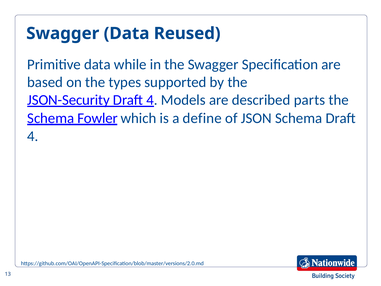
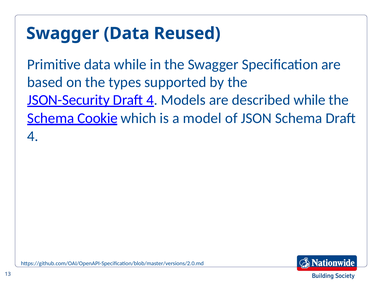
described parts: parts -> while (310, 100)
Fowler: Fowler -> Cookie (98, 118)
define: define -> model (202, 118)
